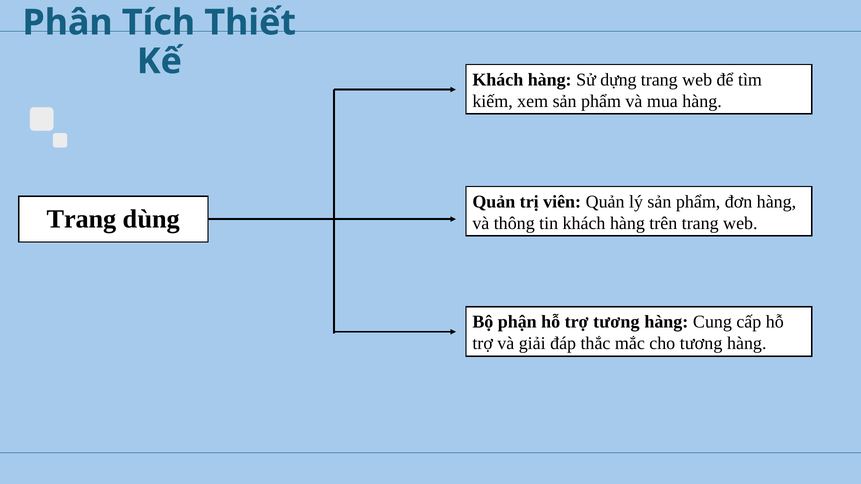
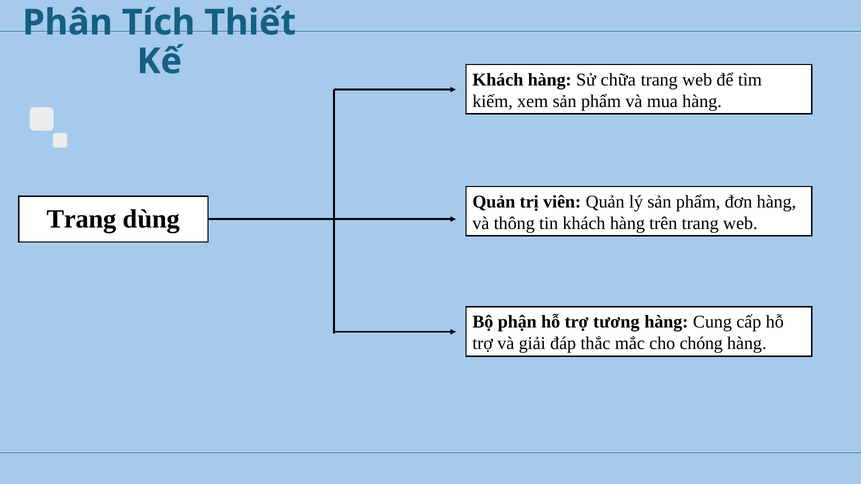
dựng: dựng -> chữa (618, 80)
cho tương: tương -> chóng (701, 344)
